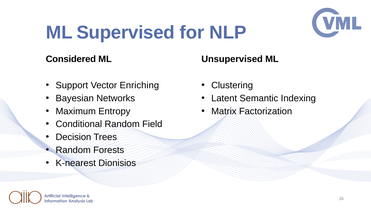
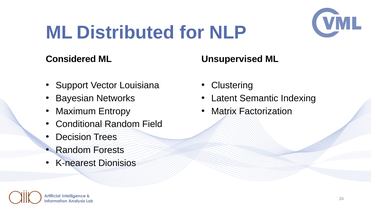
Supervised: Supervised -> Distributed (126, 33)
Enriching: Enriching -> Louisiana (139, 86)
